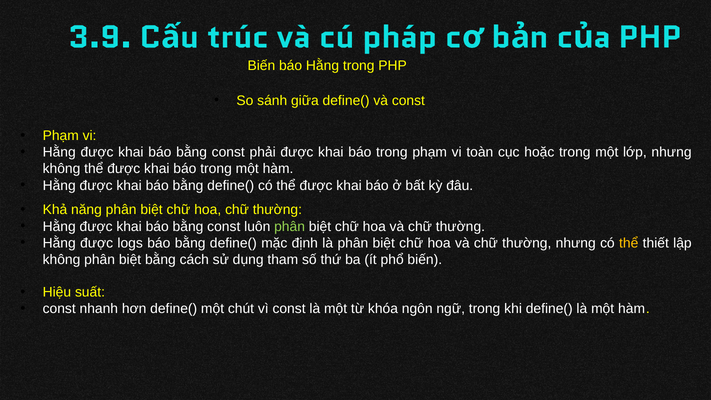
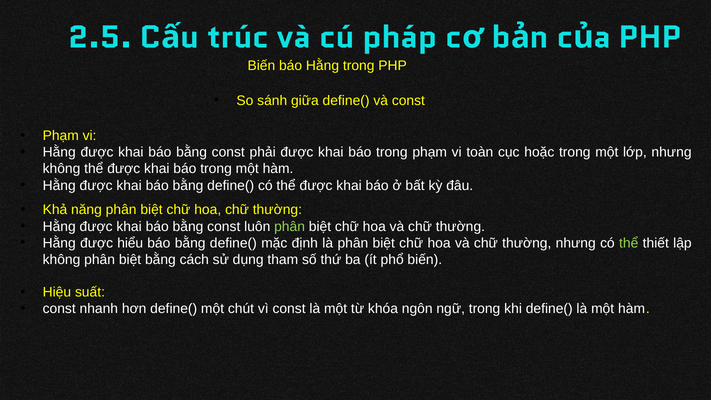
3.9: 3.9 -> 2.5 (100, 37)
logs: logs -> hiểu (130, 243)
thể colour: yellow -> light green (629, 243)
